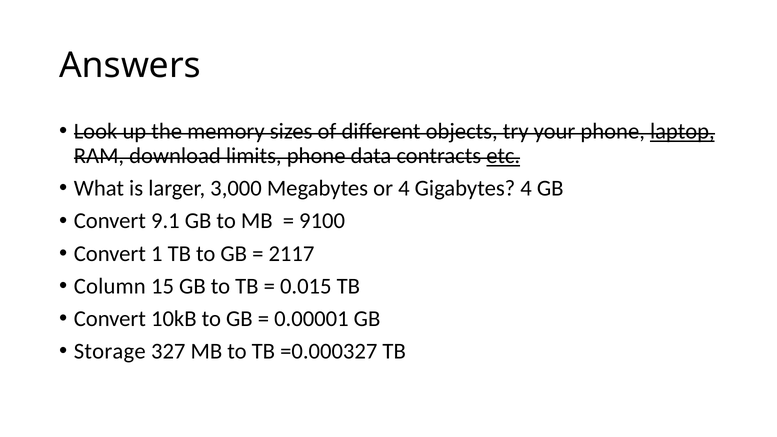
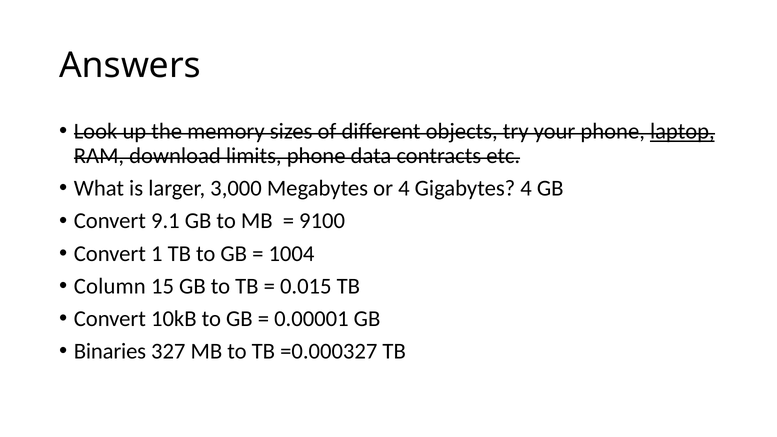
etc underline: present -> none (503, 156)
2117: 2117 -> 1004 (291, 254)
Storage: Storage -> Binaries (110, 351)
